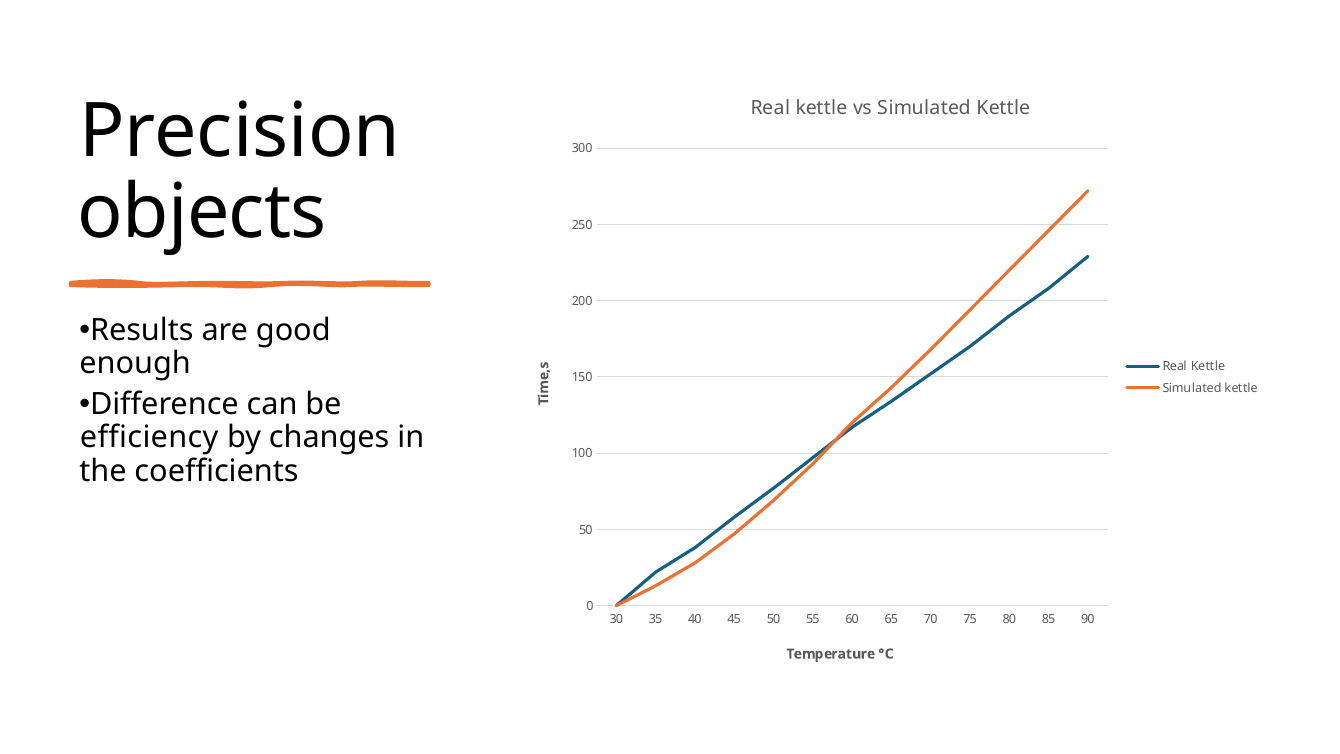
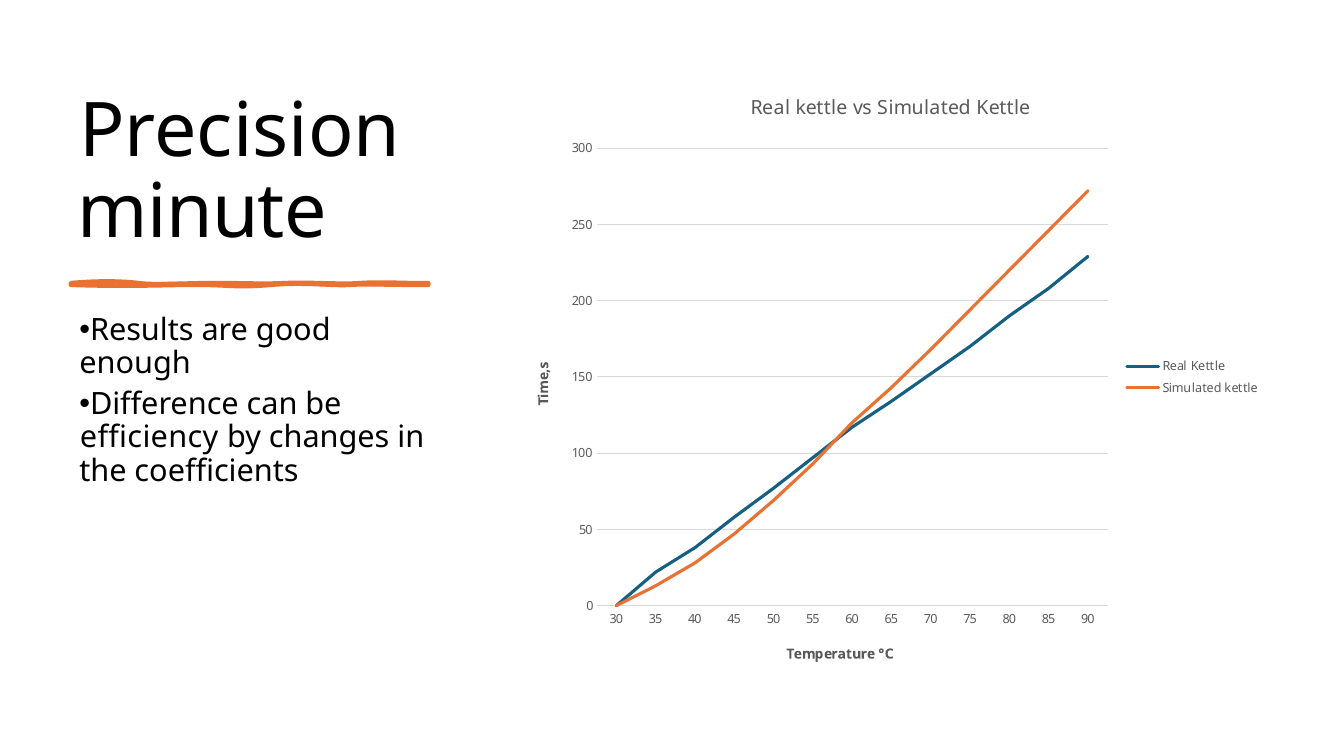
objects: objects -> minute (202, 213)
